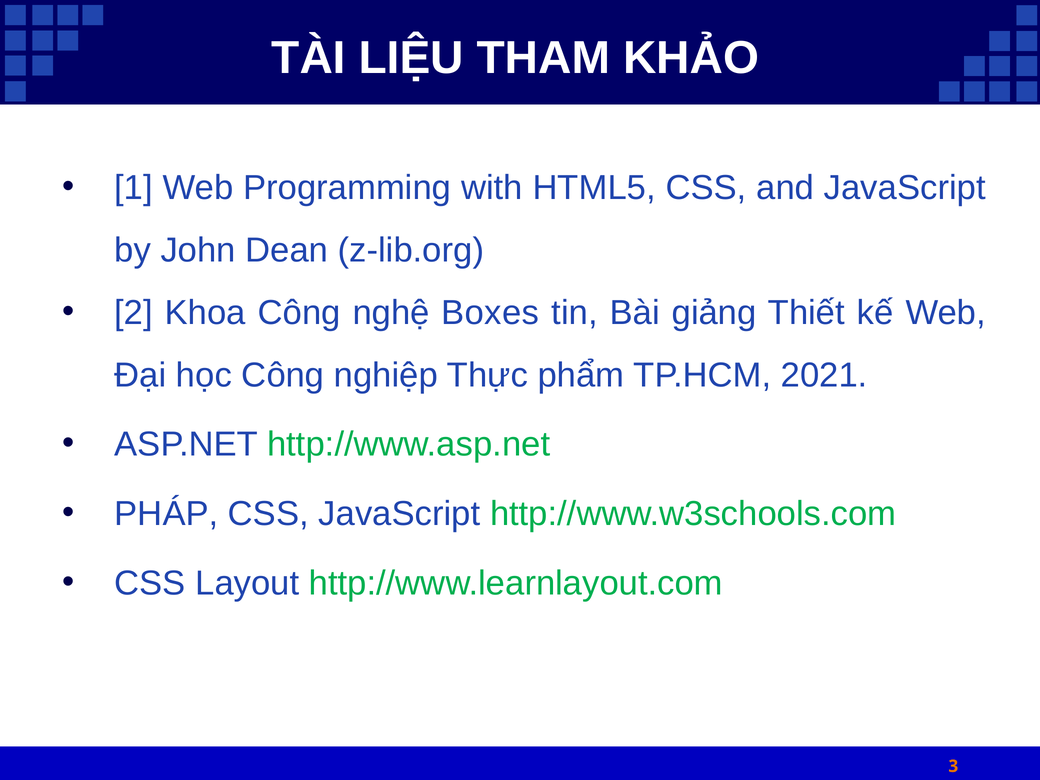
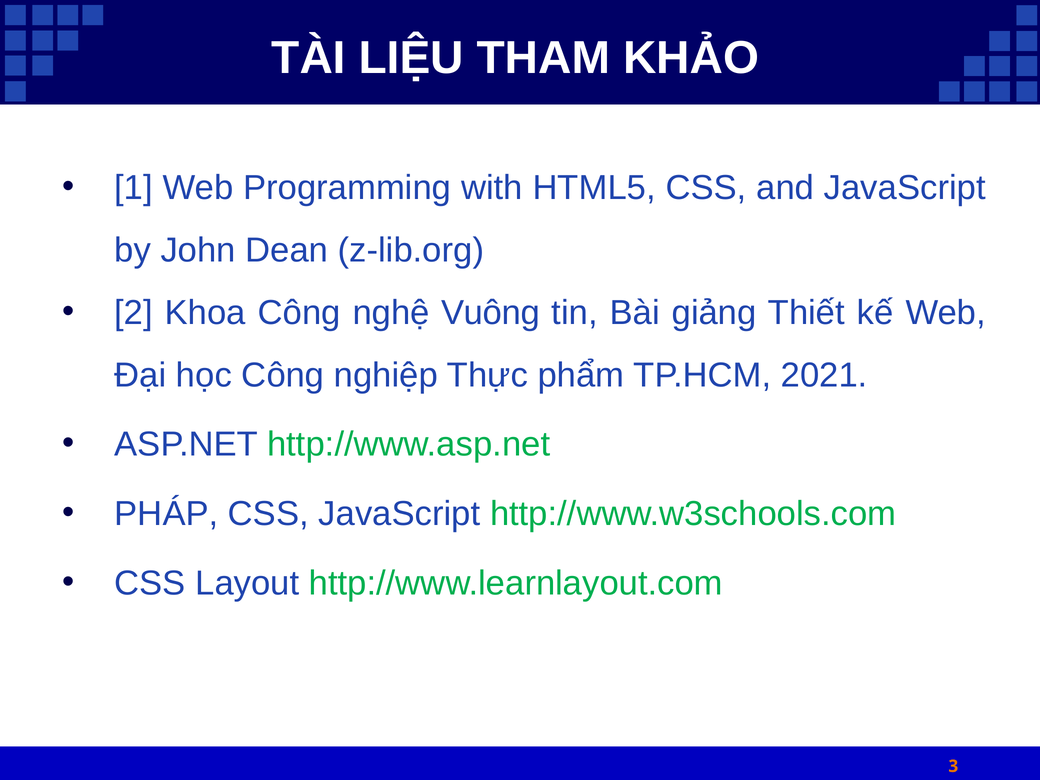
Boxes: Boxes -> Vuông (491, 313)
